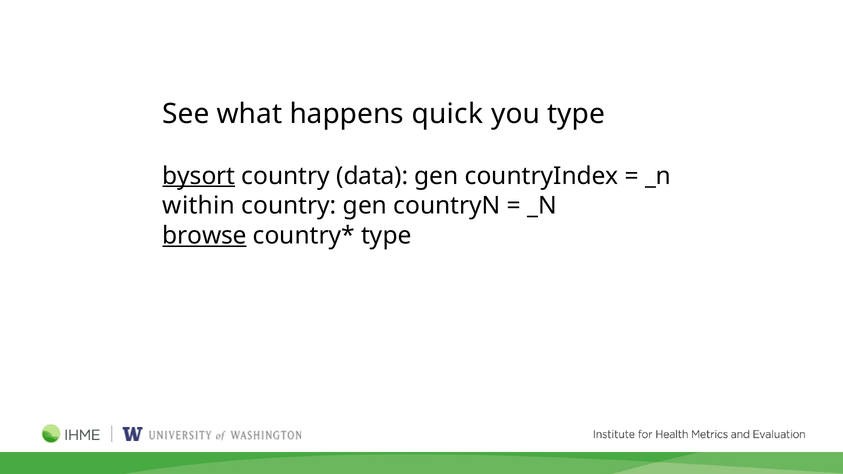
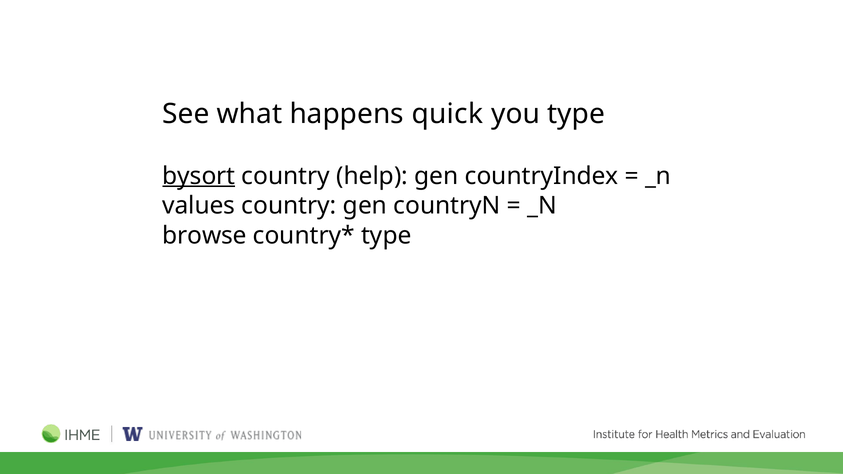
data: data -> help (372, 176)
within: within -> values (199, 206)
browse underline: present -> none (205, 236)
